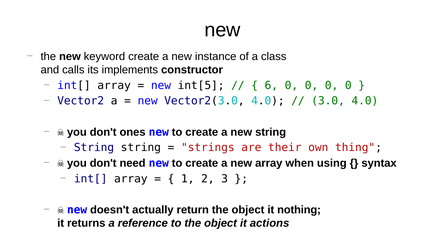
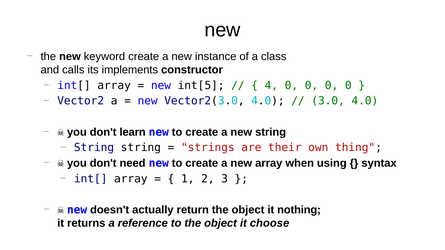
6: 6 -> 4 (271, 85)
ones: ones -> learn (133, 132)
actions: actions -> choose (270, 223)
